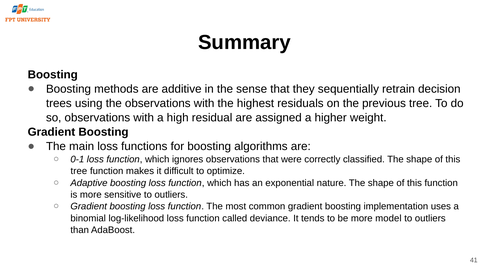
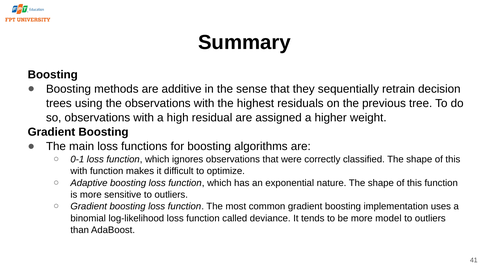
tree: tree -> with (79, 171)
